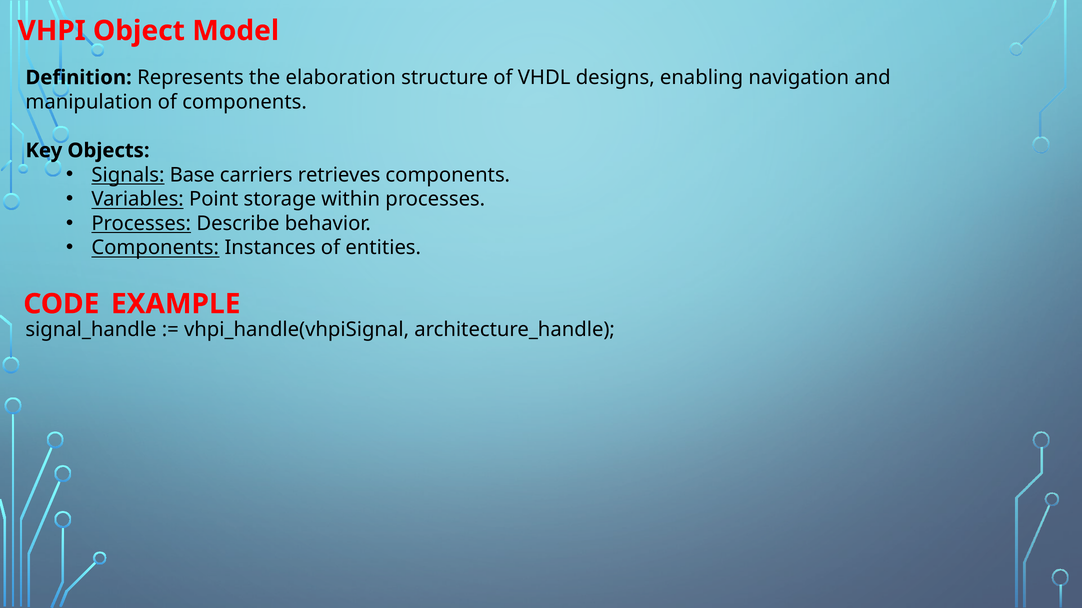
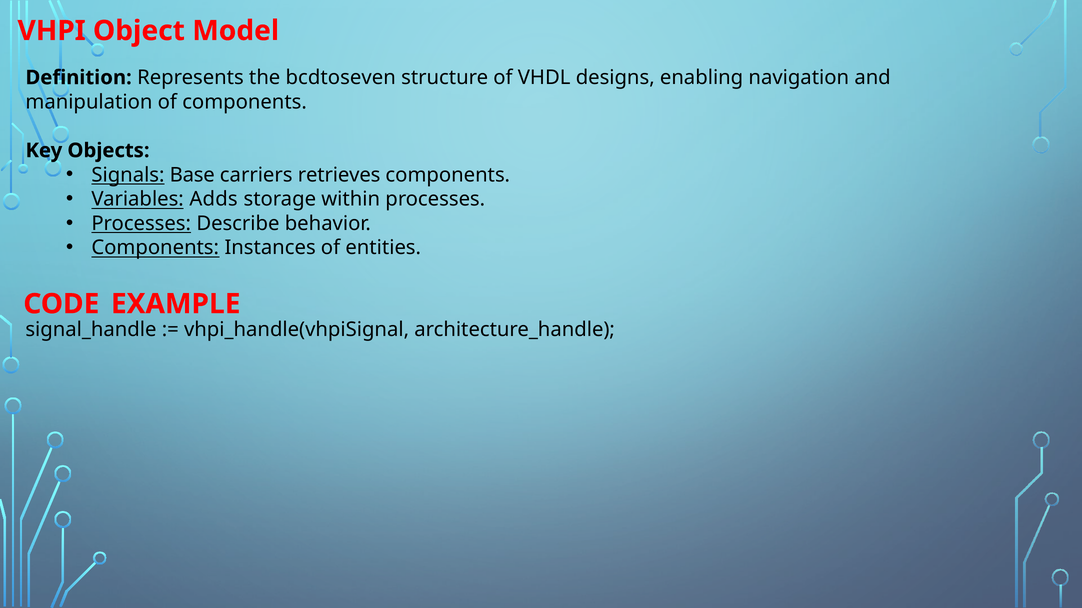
elaboration: elaboration -> bcdtoseven (341, 78)
Point: Point -> Adds (214, 199)
